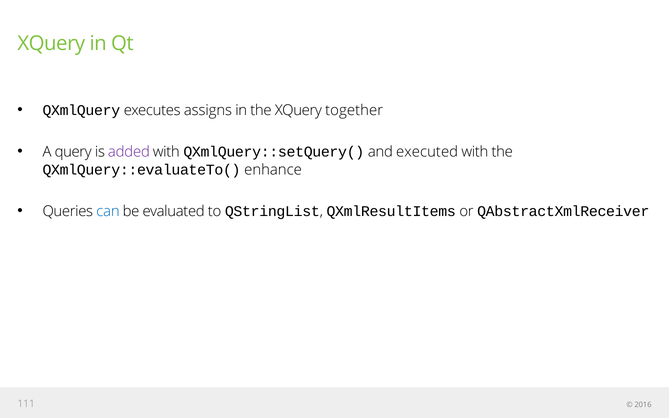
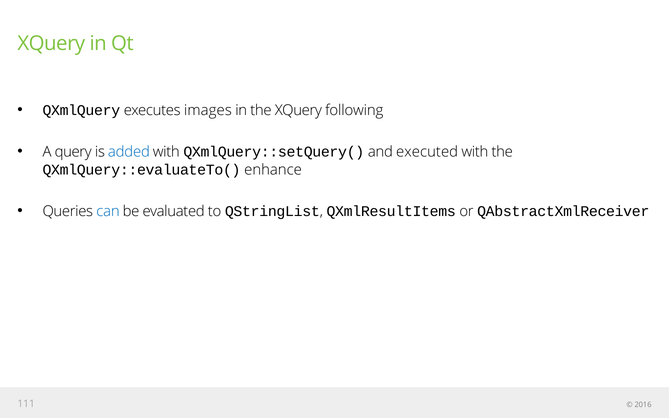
assigns: assigns -> images (208, 110)
together: together -> following (354, 110)
added colour: purple -> blue (129, 152)
